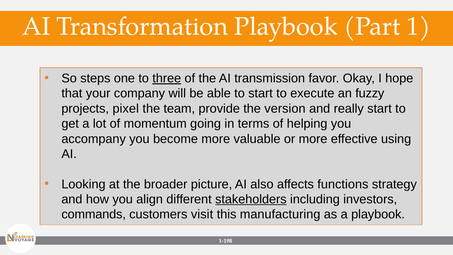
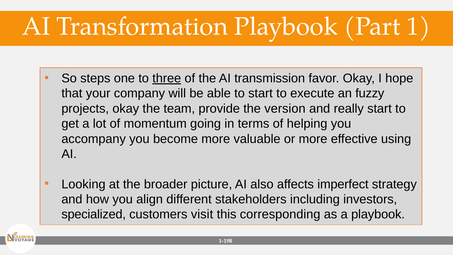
projects pixel: pixel -> okay (126, 109)
functions: functions -> imperfect (343, 184)
stakeholders underline: present -> none (251, 199)
commands: commands -> specialized (94, 214)
manufacturing: manufacturing -> corresponding (280, 214)
